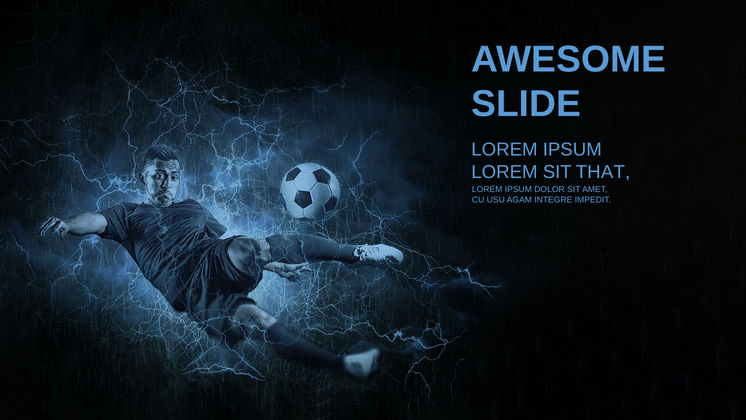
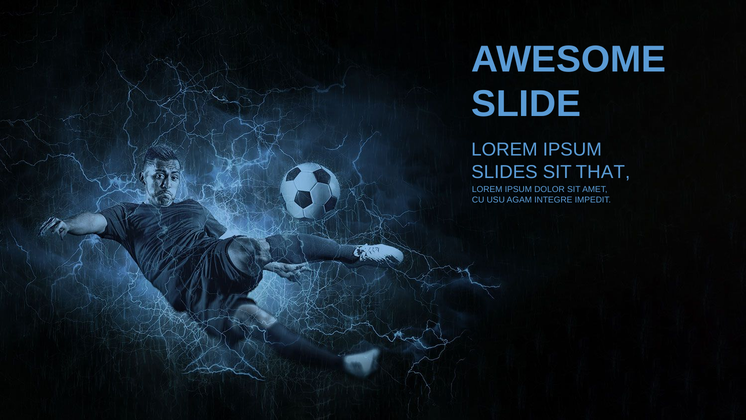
LOREM: LOREM -> SLIDES (504, 172)
